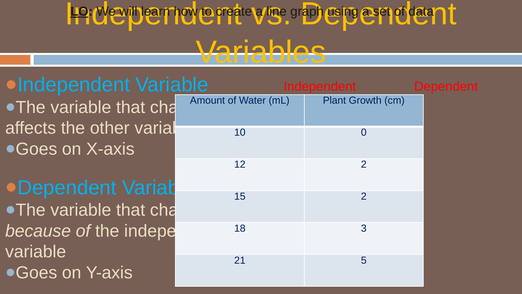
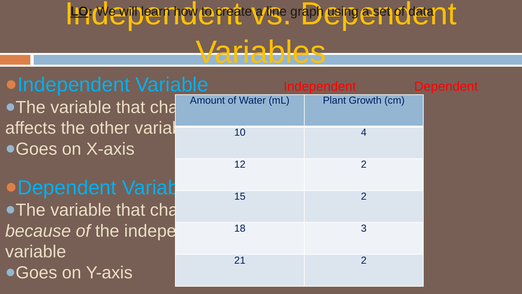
0: 0 -> 4 (364, 132)
21 5: 5 -> 2 (364, 260)
